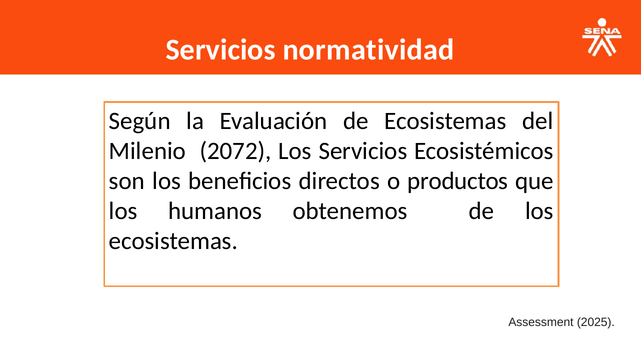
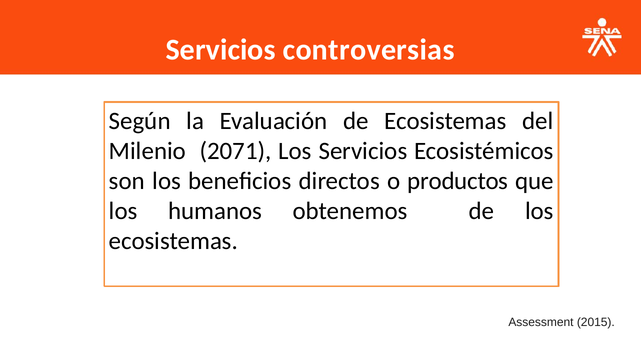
normatividad: normatividad -> controversias (369, 50)
2072: 2072 -> 2071 (236, 151)
2025: 2025 -> 2015 (596, 322)
